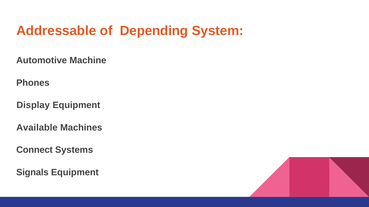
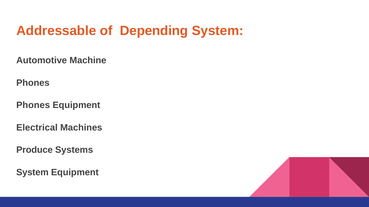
Display: Display -> Phones (33, 105)
Available: Available -> Electrical (37, 128)
Connect: Connect -> Produce (34, 150)
Signals: Signals -> System (32, 173)
